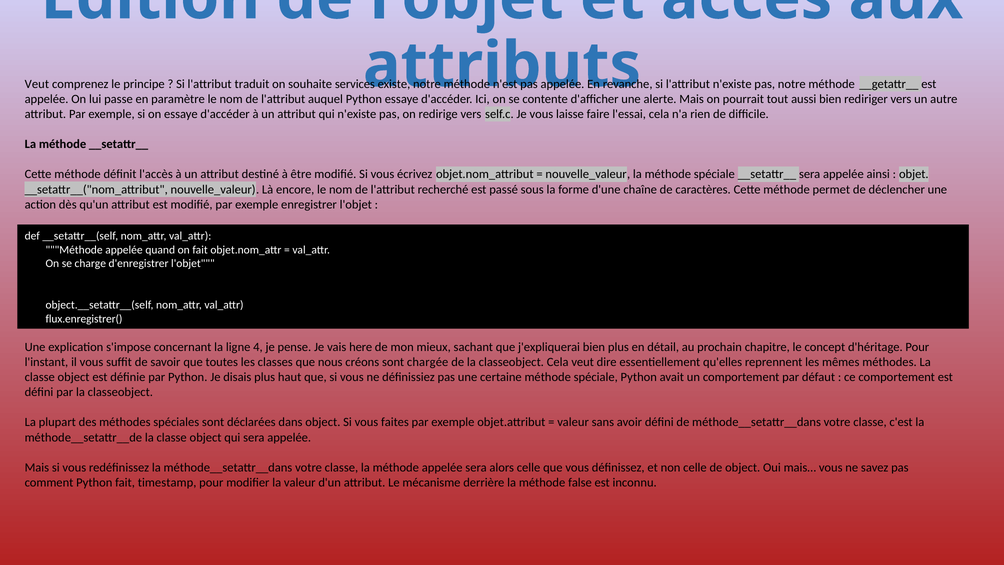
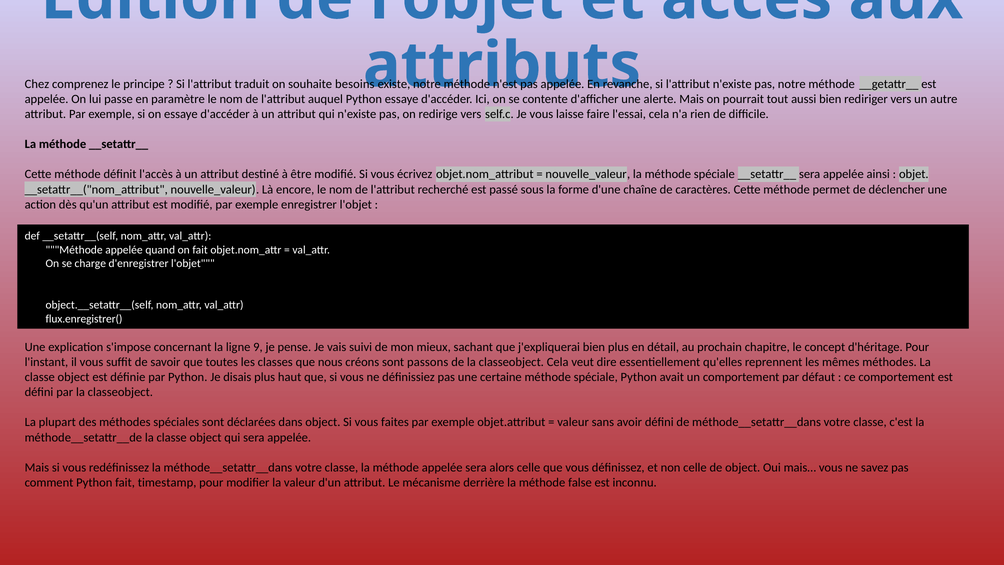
Veut: Veut -> Chez (37, 84)
services: services -> besoins (355, 84)
4: 4 -> 9 (258, 347)
here: here -> suivi (361, 347)
chargée: chargée -> passons (428, 362)
